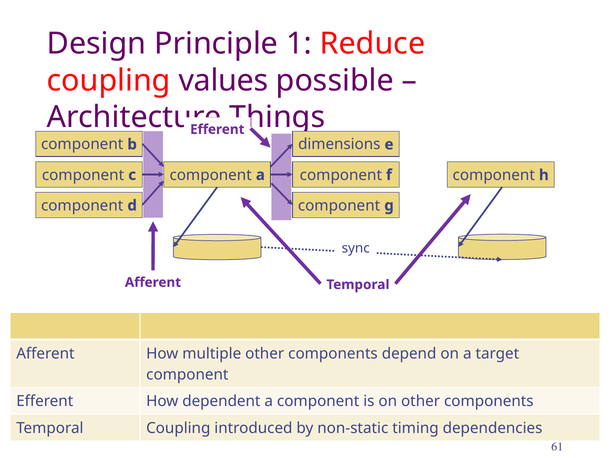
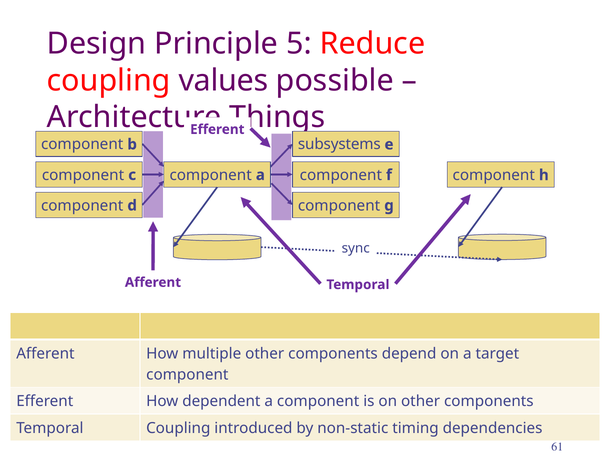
1: 1 -> 5 (299, 44)
dimensions: dimensions -> subsystems (339, 144)
